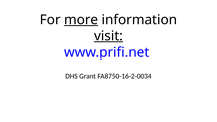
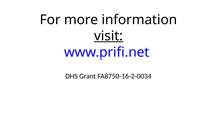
more underline: present -> none (81, 20)
